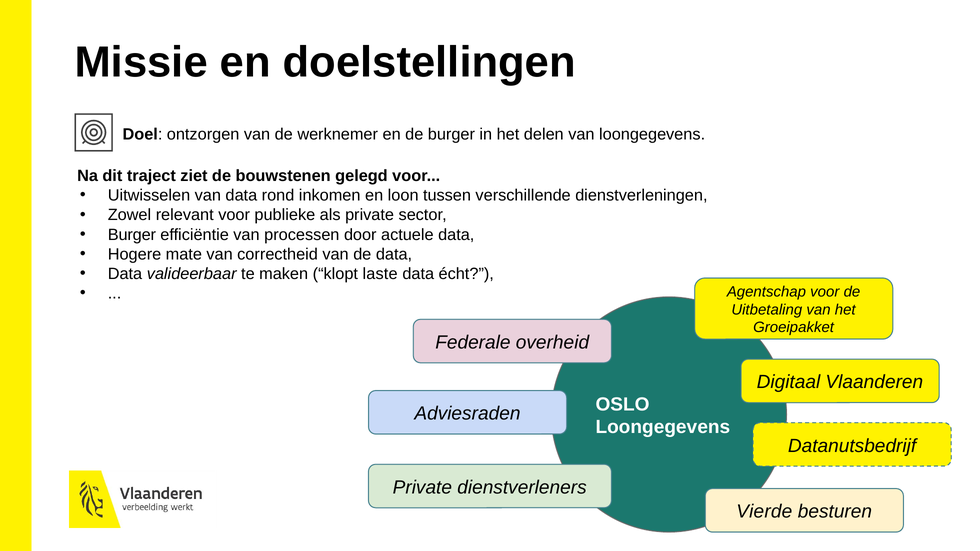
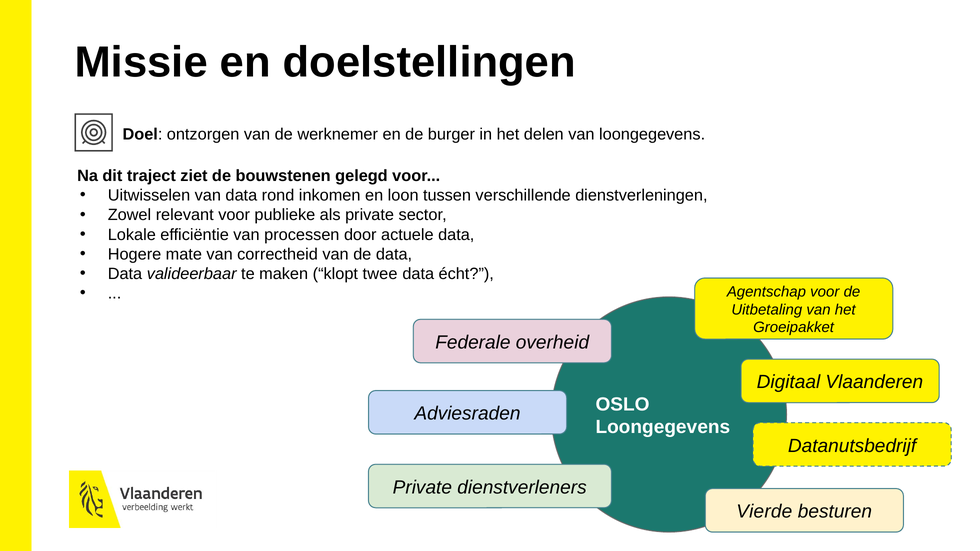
Burger: Burger -> Lokale (132, 235)
laste: laste -> twee (380, 274)
